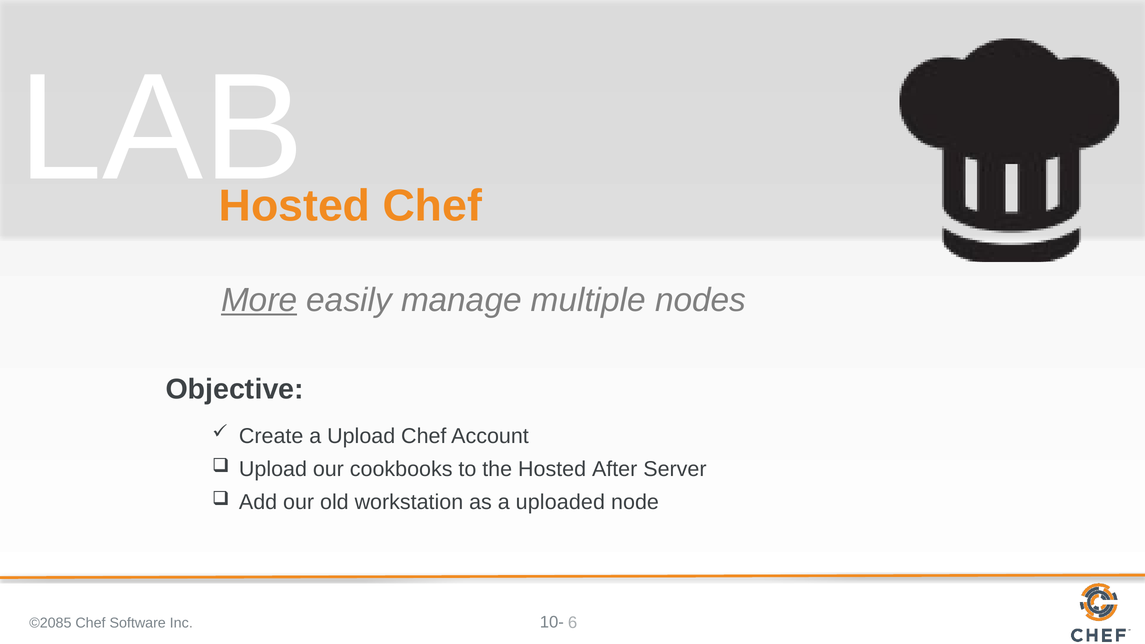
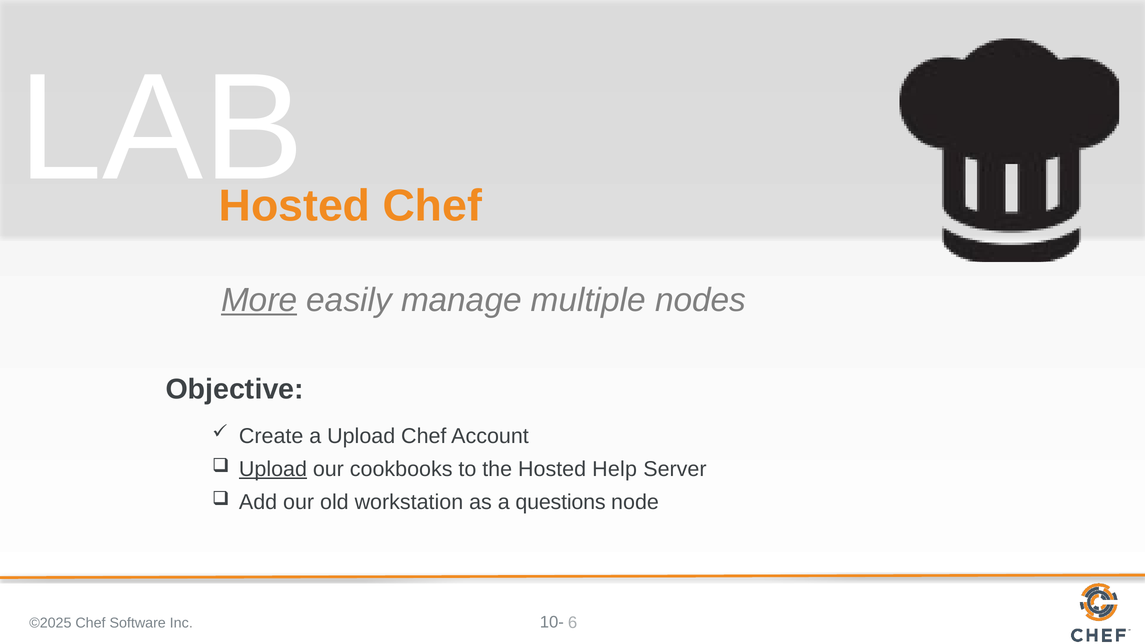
Upload underline: none -> present (273, 469)
After: After -> Help (615, 469)
uploaded: uploaded -> questions (561, 502)
©2085: ©2085 -> ©2025 (50, 623)
